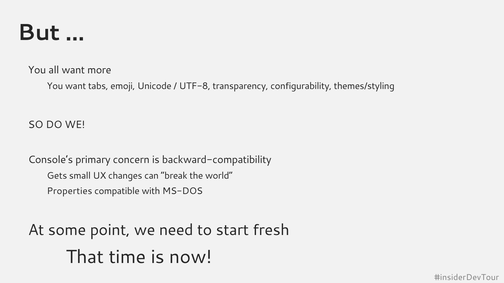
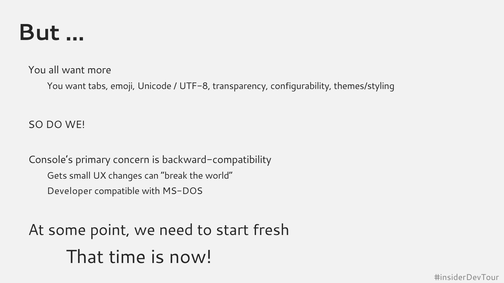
Properties: Properties -> Developer (70, 191)
